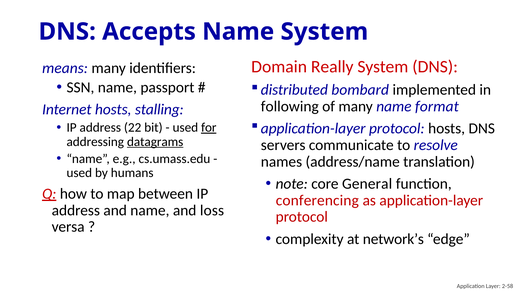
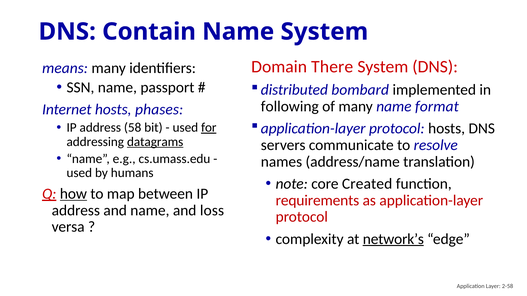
Accepts: Accepts -> Contain (149, 32)
Really: Really -> There (332, 67)
stalling: stalling -> phases (159, 110)
22: 22 -> 58 (133, 128)
General: General -> Created (367, 184)
how underline: none -> present (73, 194)
conferencing: conferencing -> requirements (317, 201)
network’s underline: none -> present (393, 239)
